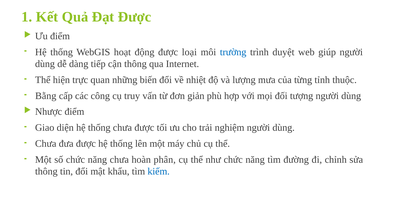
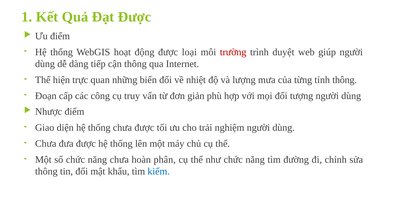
trường colour: blue -> red (233, 52)
tỉnh thuộc: thuộc -> thông (345, 80)
Bằng: Bằng -> Đoạn (46, 96)
